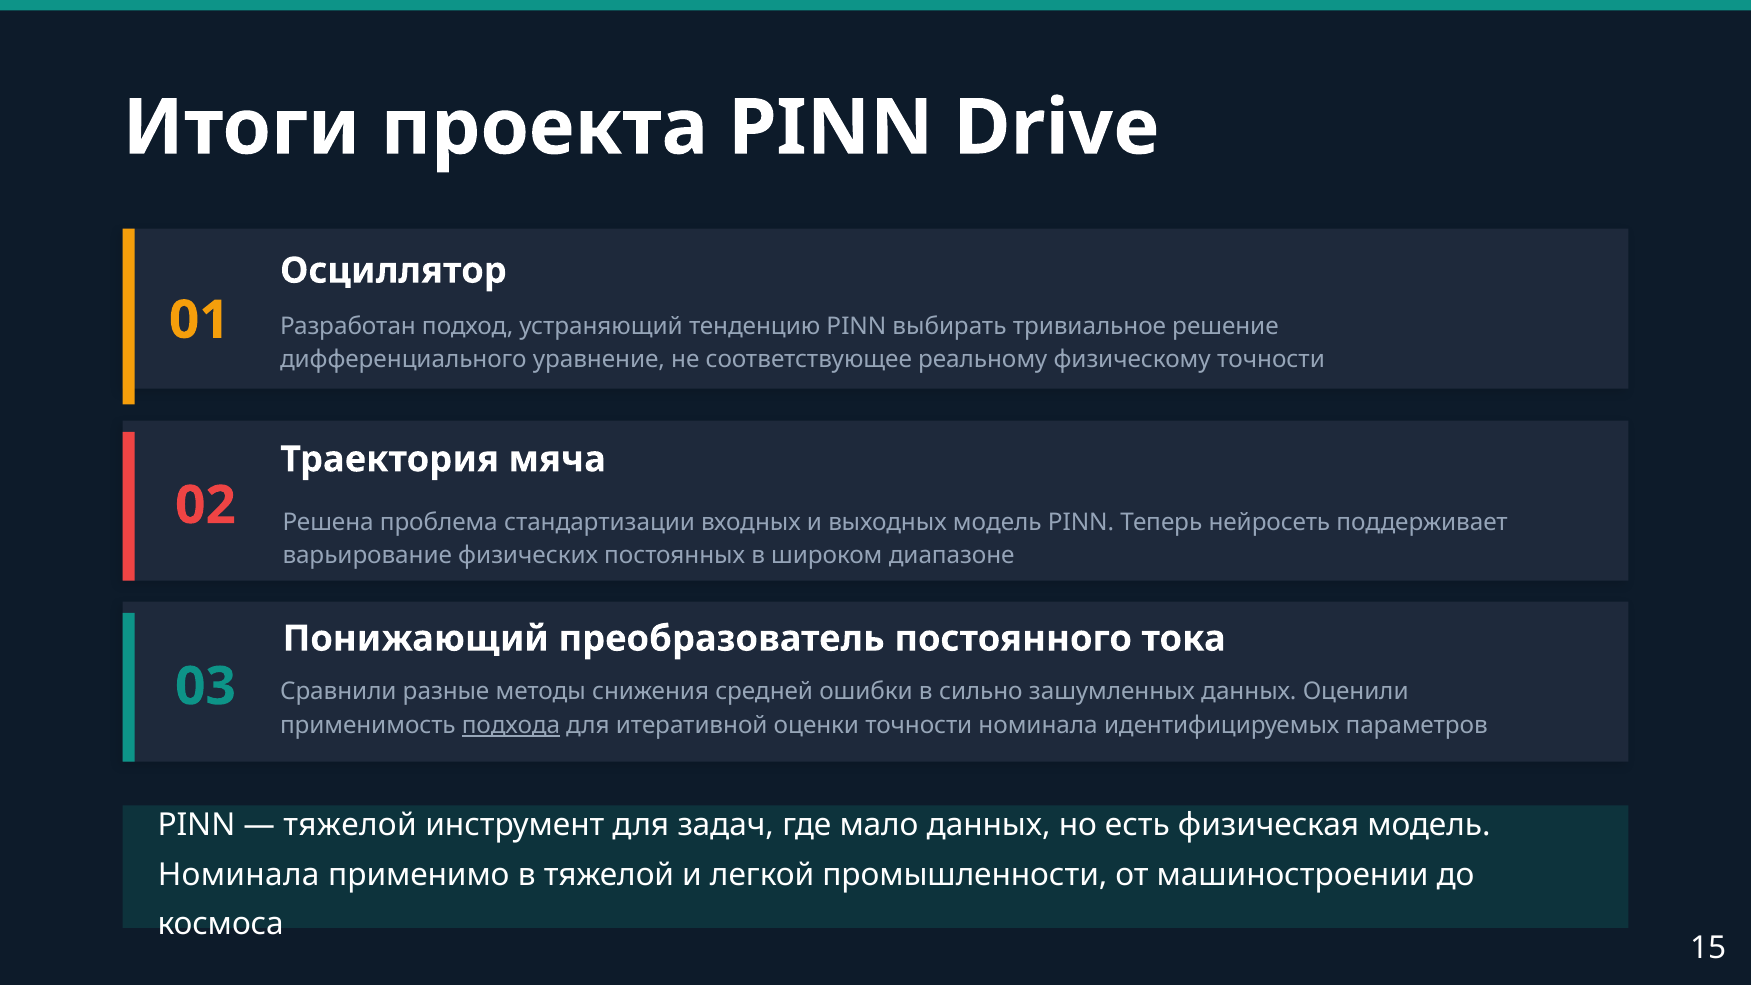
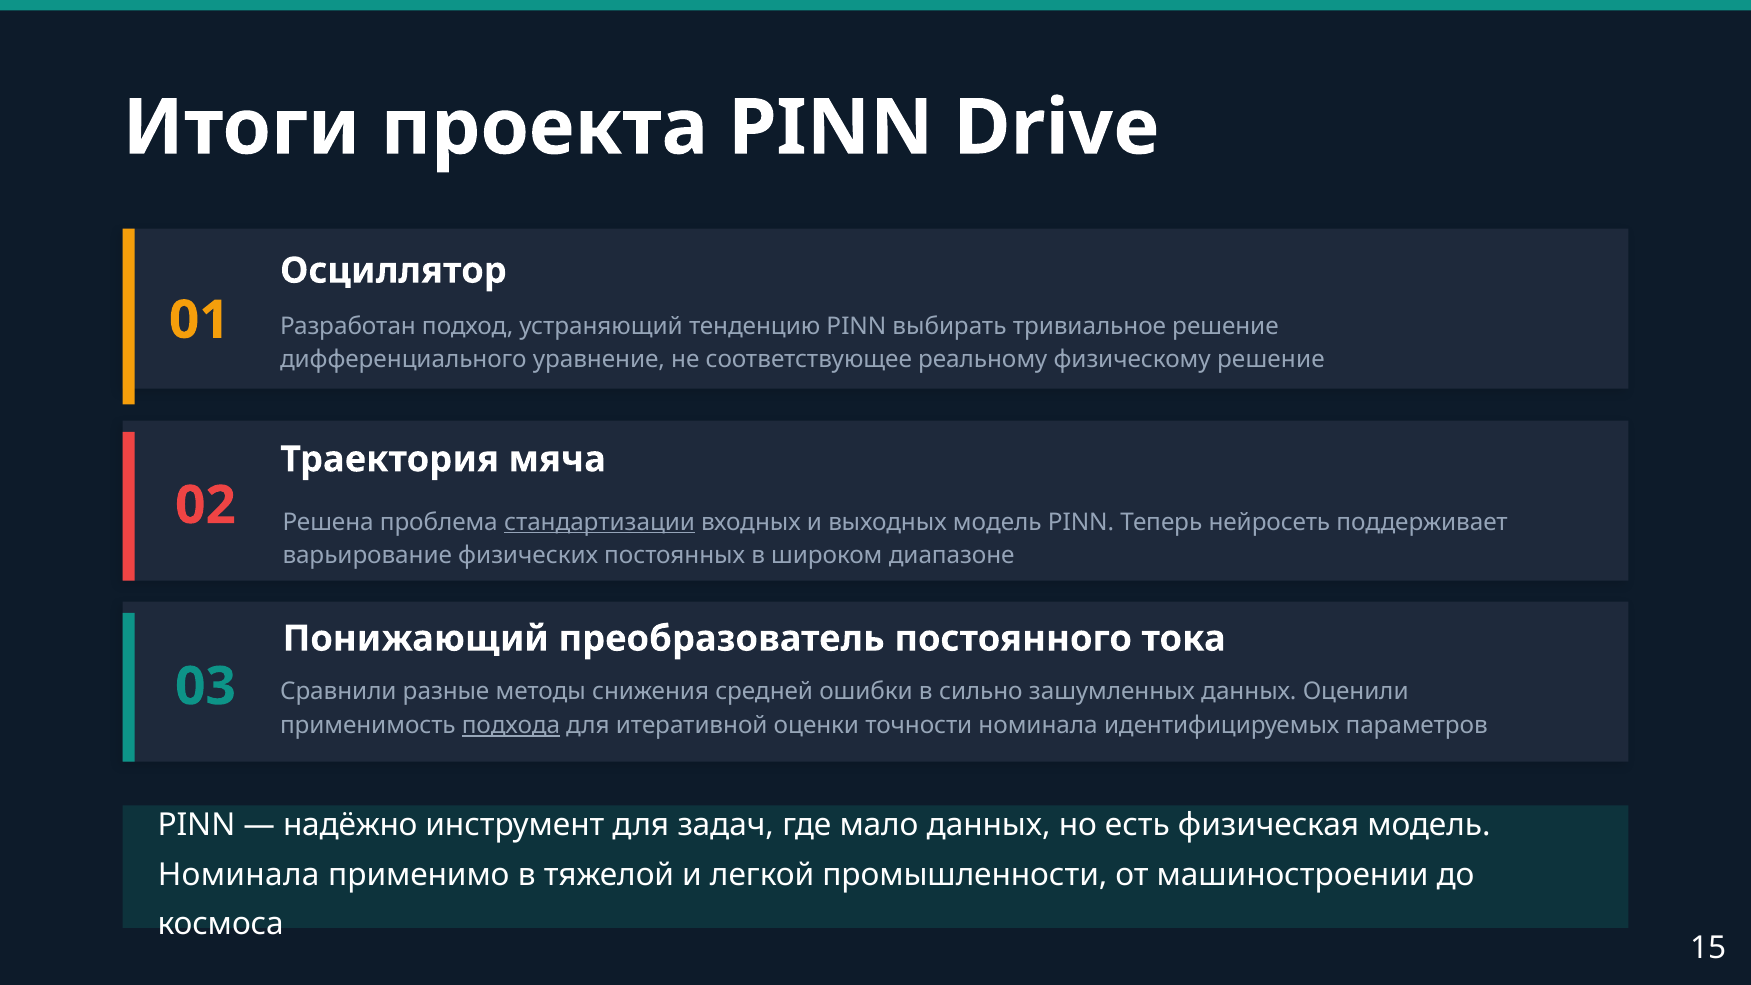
физическому точности: точности -> решение (1271, 360)
стандартизации underline: none -> present (600, 522)
тяжелой: тяжелой -> надёжно (350, 825)
